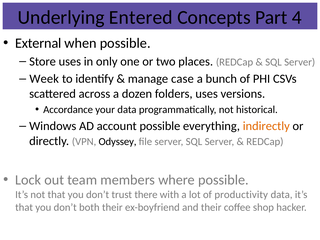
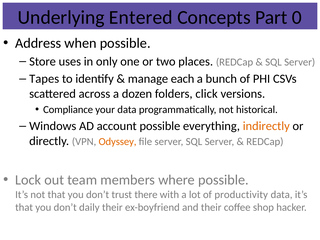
4: 4 -> 0 (297, 17)
External: External -> Address (38, 43)
Week: Week -> Tapes (44, 79)
case: case -> each (183, 79)
folders uses: uses -> click (207, 94)
Accordance: Accordance -> Compliance (68, 110)
Odyssey colour: black -> orange (118, 142)
both: both -> daily (89, 207)
